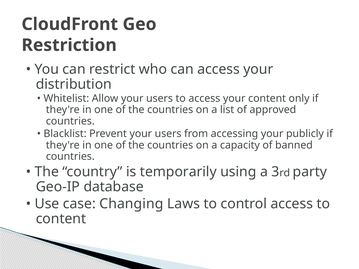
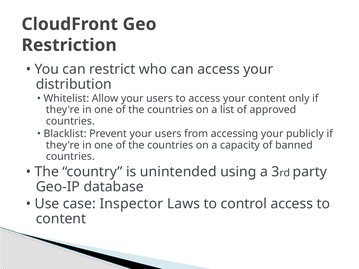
temporarily: temporarily -> unintended (178, 172)
Changing: Changing -> Inspector (131, 204)
